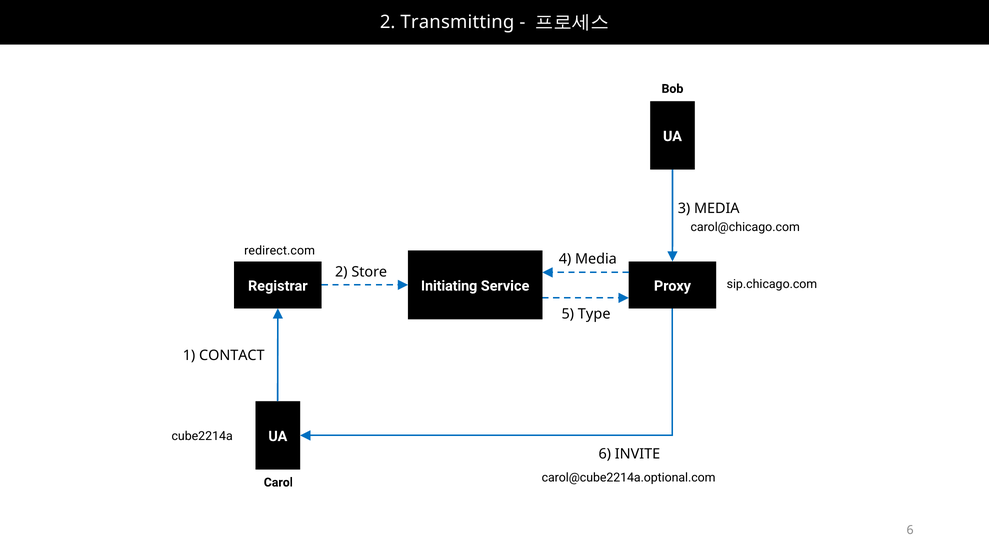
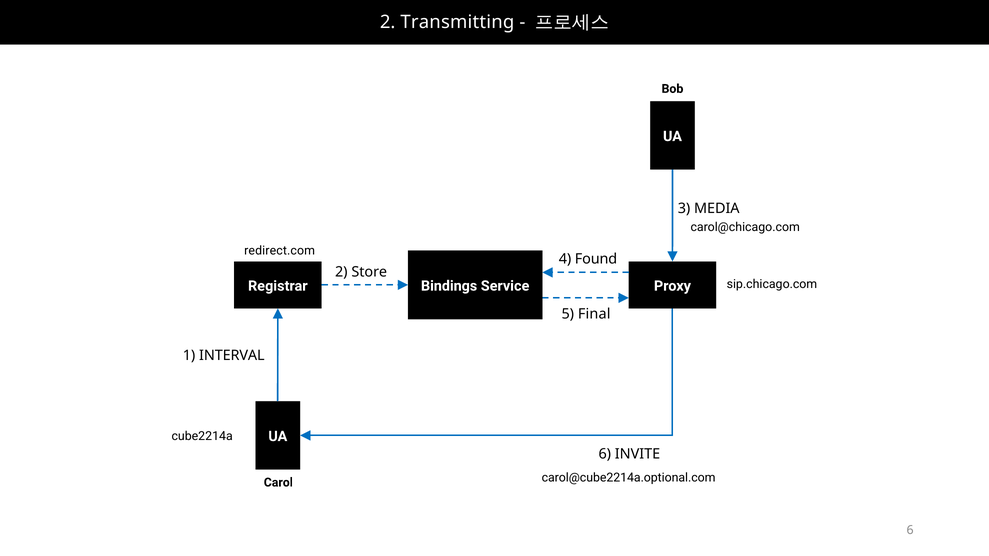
4 Media: Media -> Found (596, 259)
Initiating: Initiating -> Bindings (449, 286)
Type: Type -> Final (594, 314)
CONTACT: CONTACT -> INTERVAL (232, 356)
